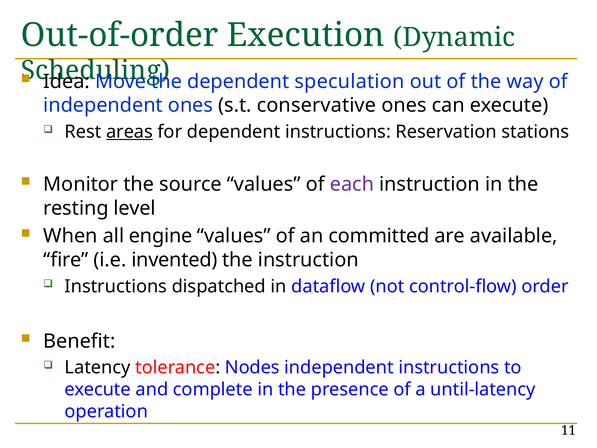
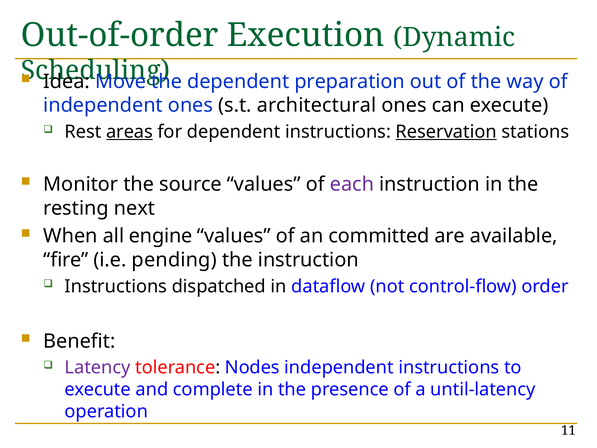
speculation: speculation -> preparation (350, 81)
conservative: conservative -> architectural (316, 105)
Reservation underline: none -> present (446, 132)
level: level -> next (134, 208)
invented: invented -> pending (174, 260)
Latency colour: black -> purple (98, 367)
